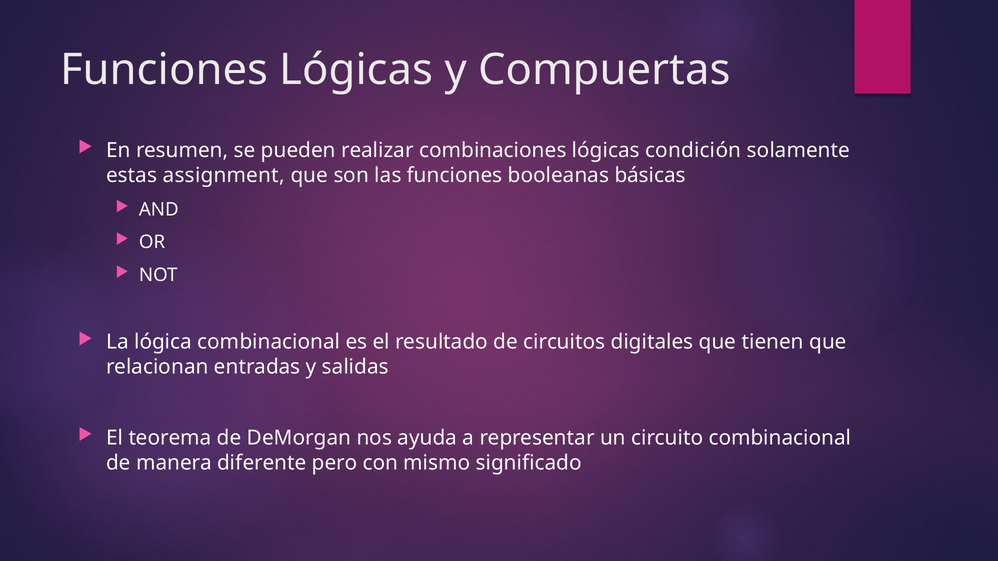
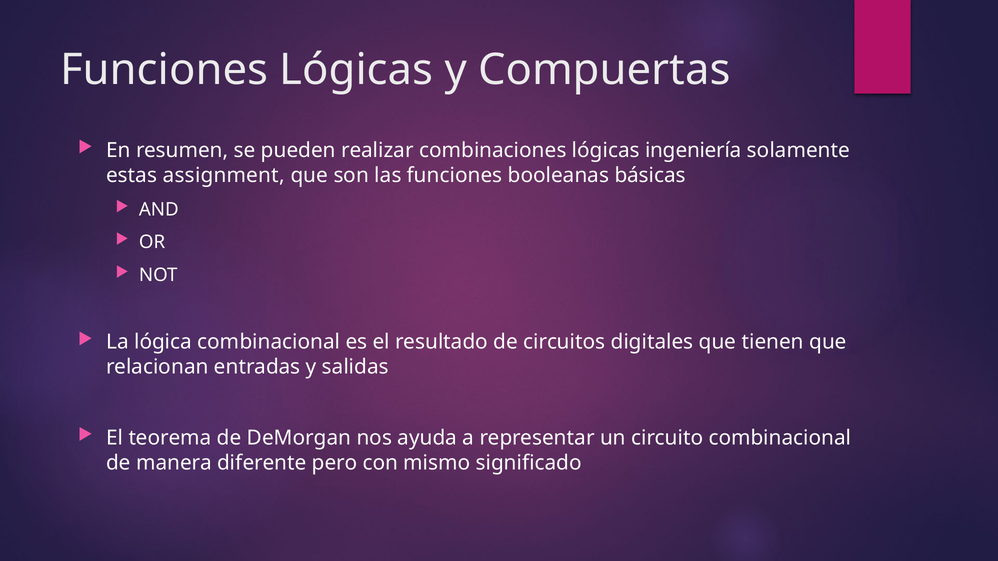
condición: condición -> ingeniería (693, 151)
